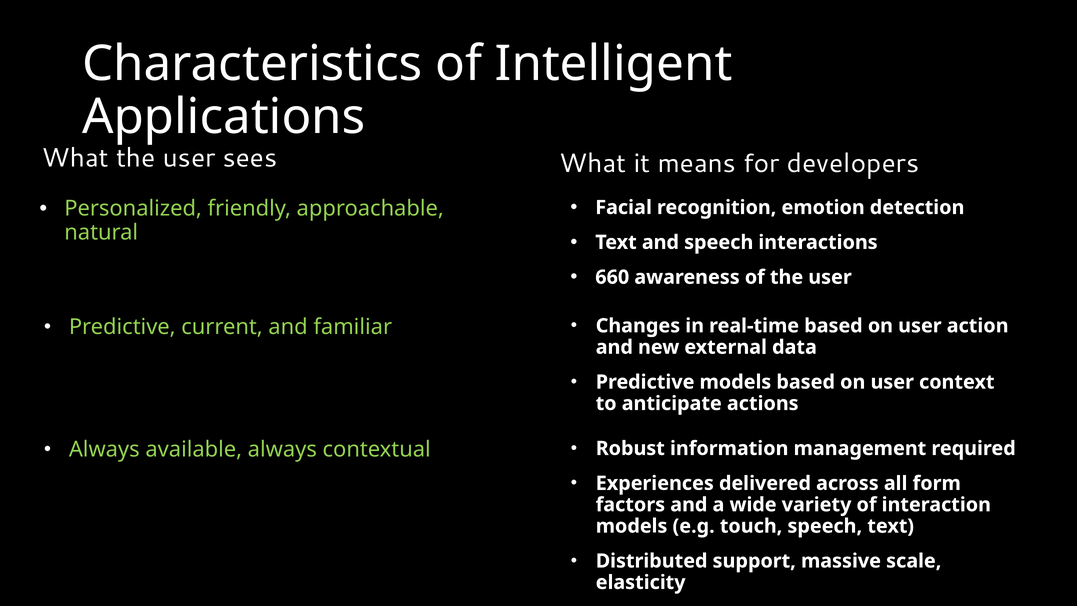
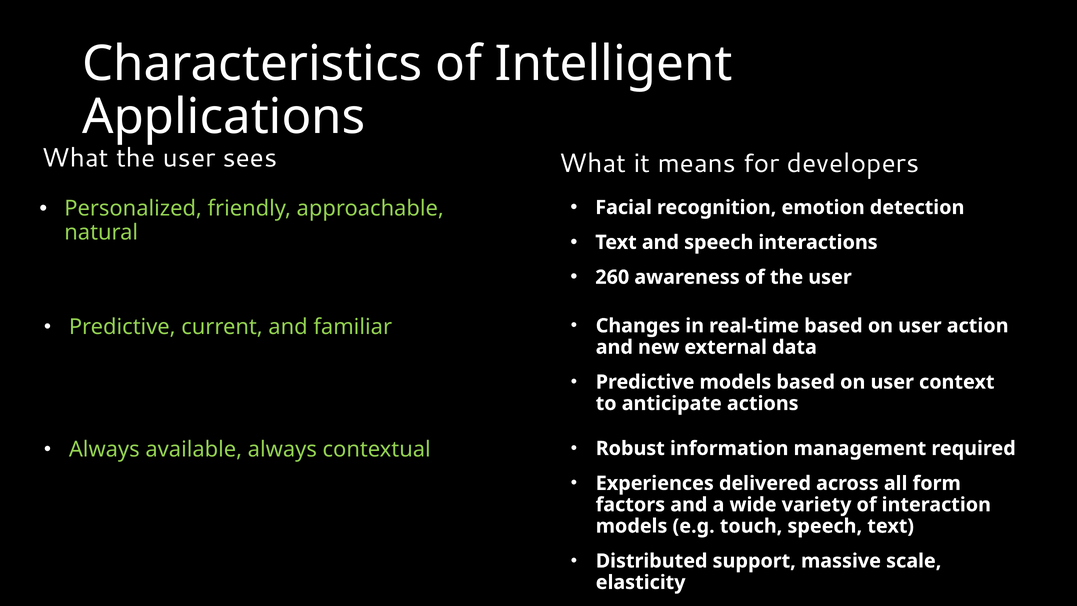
660: 660 -> 260 (612, 277)
